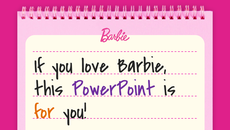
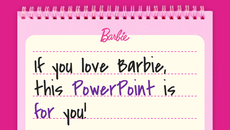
for colour: orange -> purple (44, 111)
